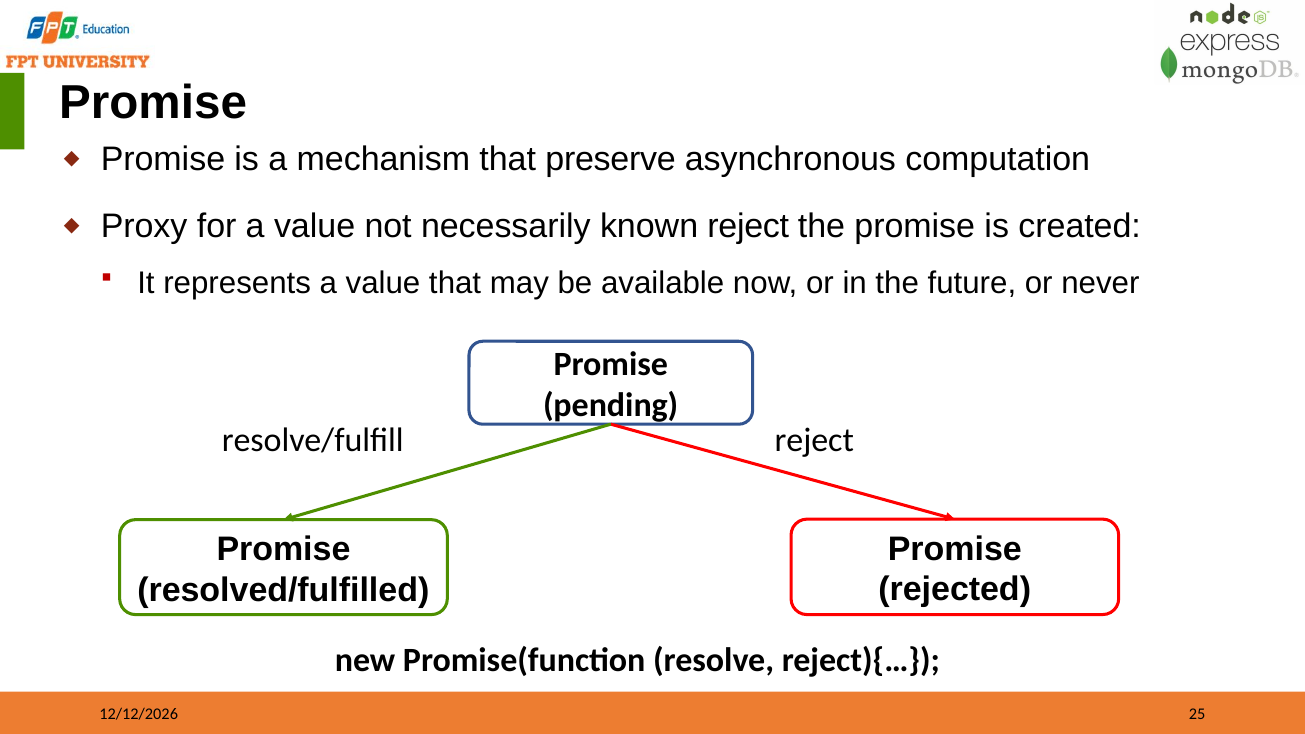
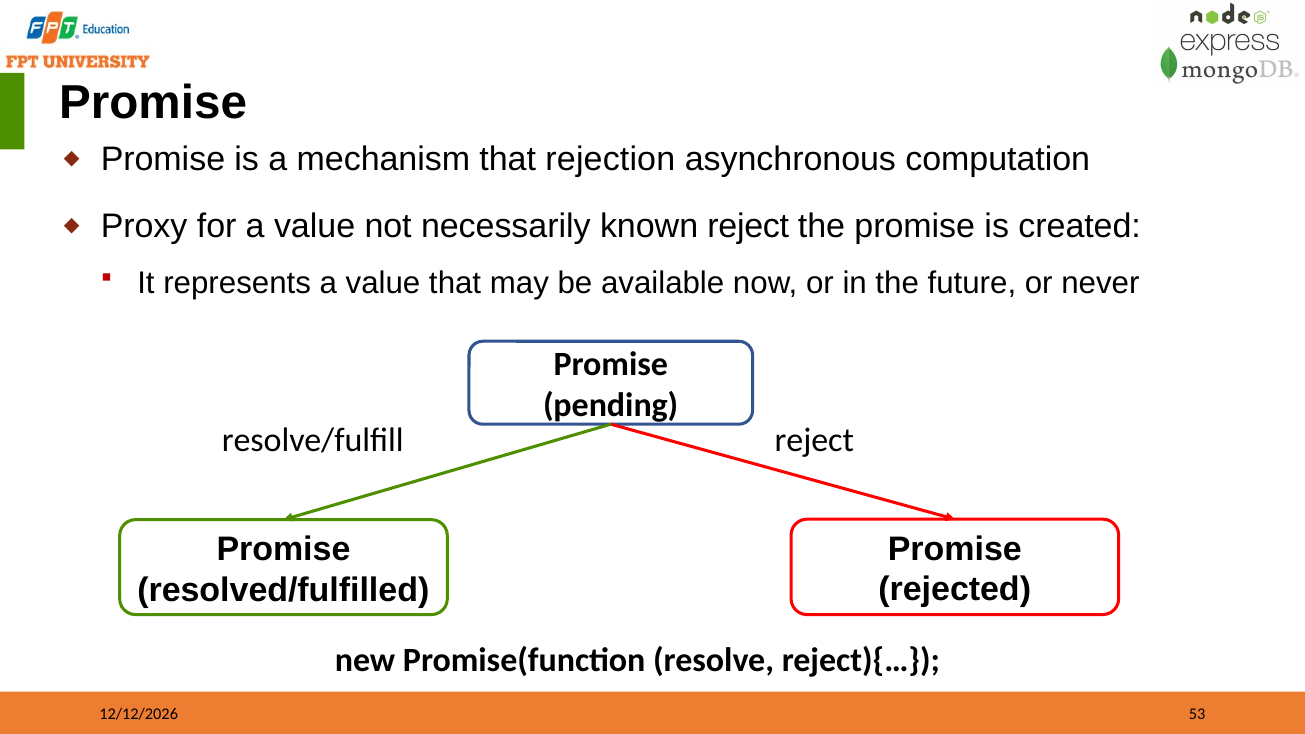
preserve: preserve -> rejection (610, 159)
25: 25 -> 53 (1197, 714)
